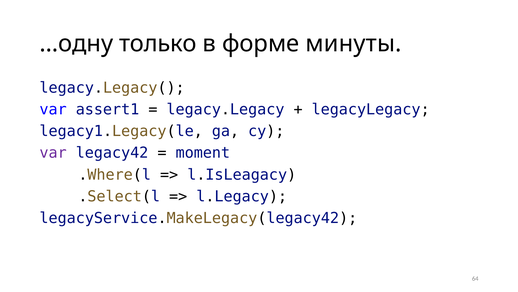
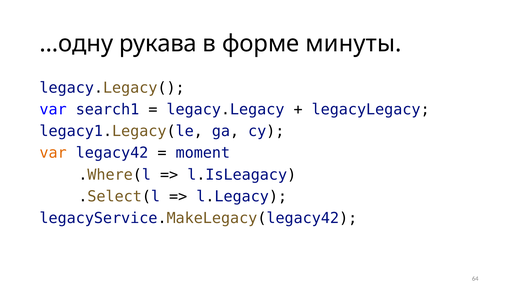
только: только -> рукава (158, 44)
assert1: assert1 -> search1 (108, 109)
var colour: purple -> orange (53, 153)
